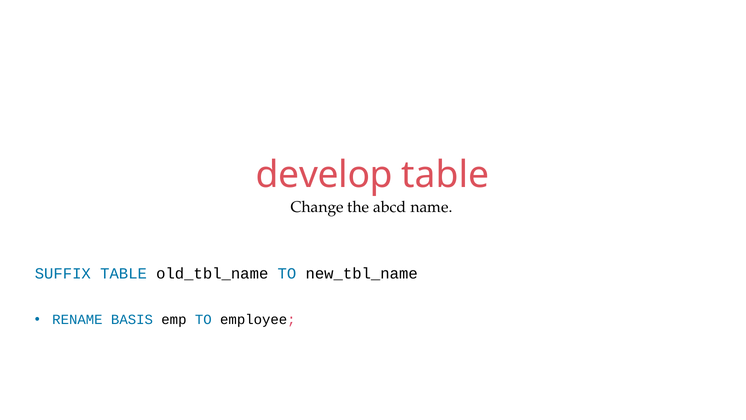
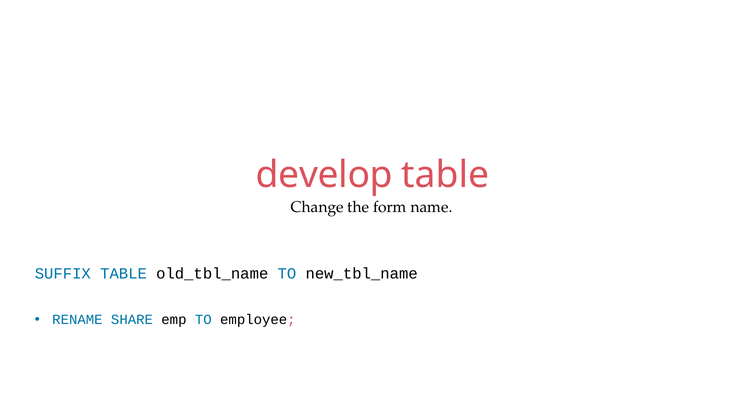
abcd: abcd -> form (390, 207)
BASIS: BASIS -> SHARE (132, 319)
